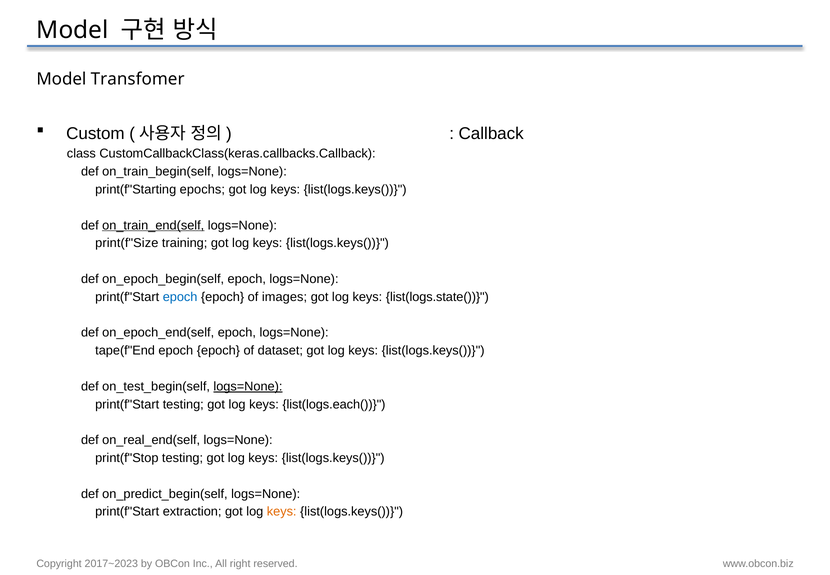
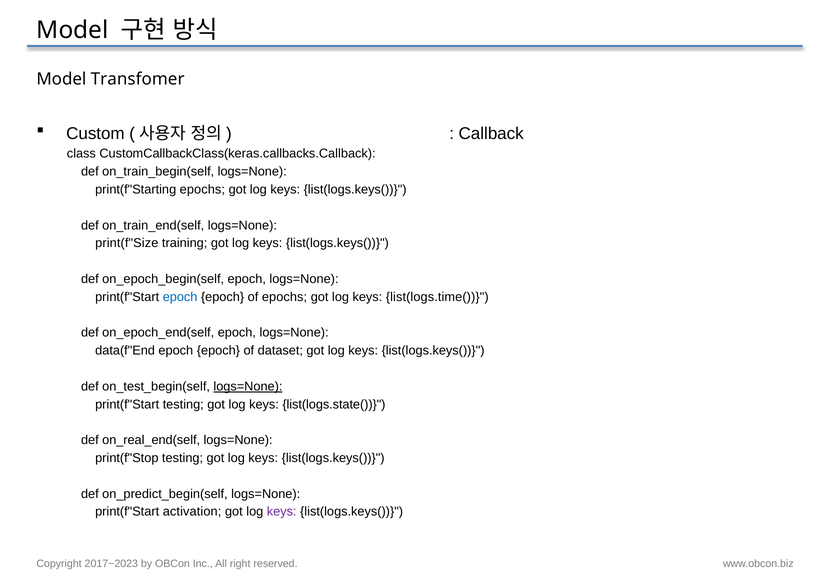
on_train_end(self underline: present -> none (153, 225)
of images: images -> epochs (285, 297)
list(logs.state(: list(logs.state( -> list(logs.time( (437, 297)
tape(f"End: tape(f"End -> data(f"End (125, 350)
list(logs.each(: list(logs.each( -> list(logs.state( (334, 404)
extraction: extraction -> activation (192, 511)
keys colour: orange -> purple (282, 511)
